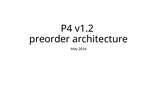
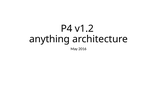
preorder: preorder -> anything (50, 39)
